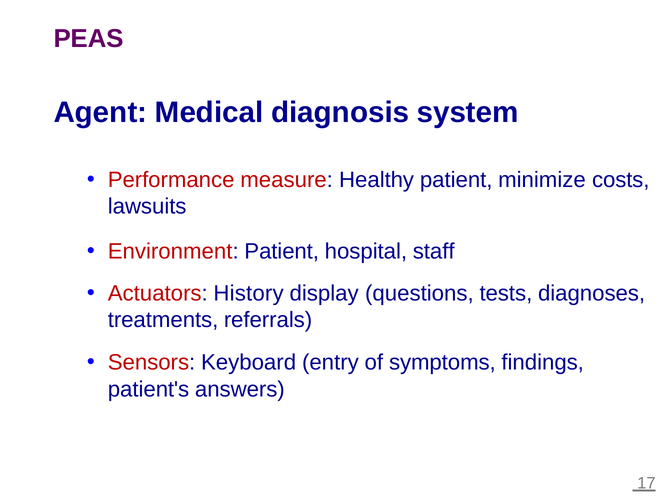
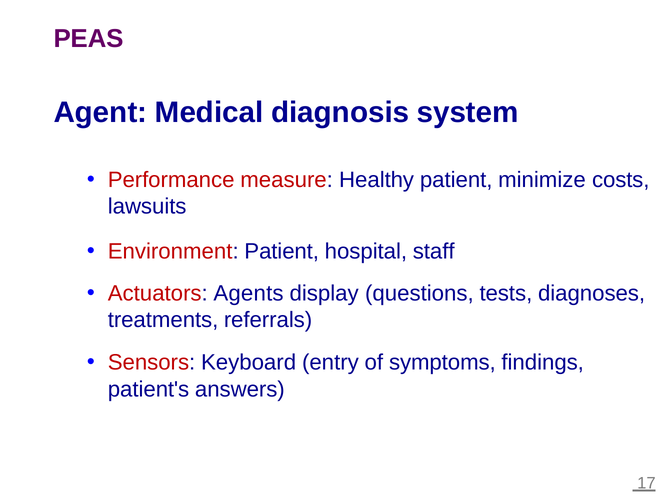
History: History -> Agents (249, 294)
